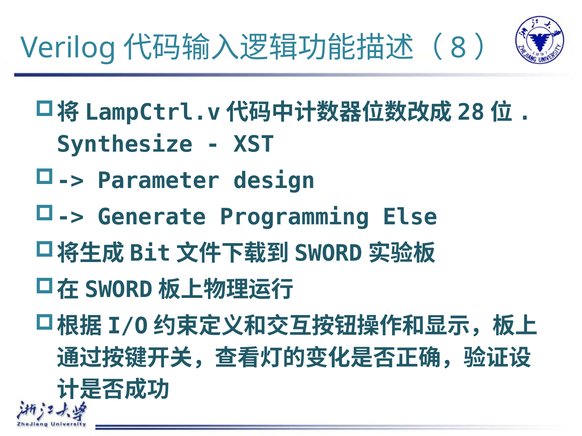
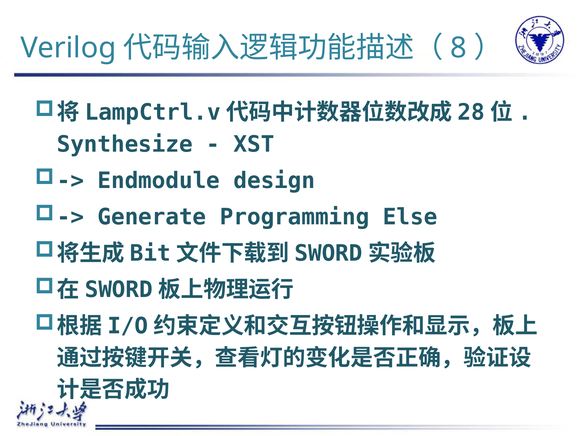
Parameter: Parameter -> Endmodule (159, 181)
